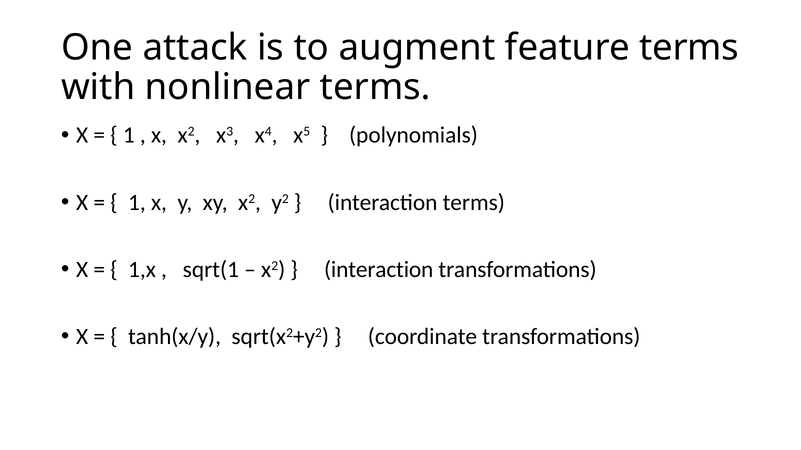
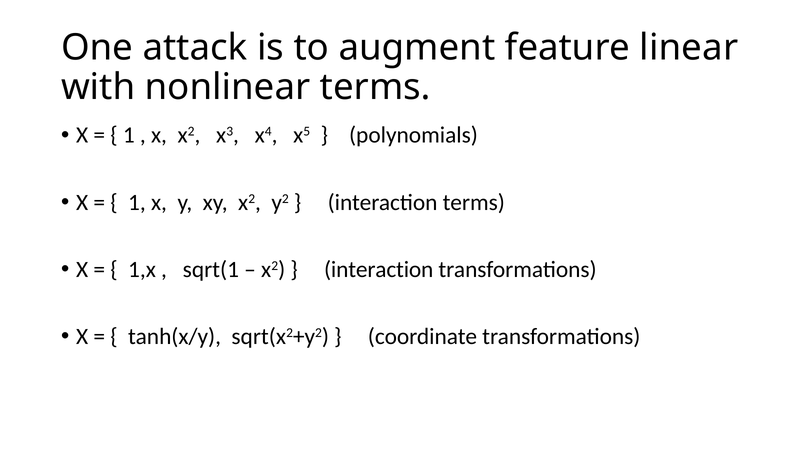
feature terms: terms -> linear (689, 47)
